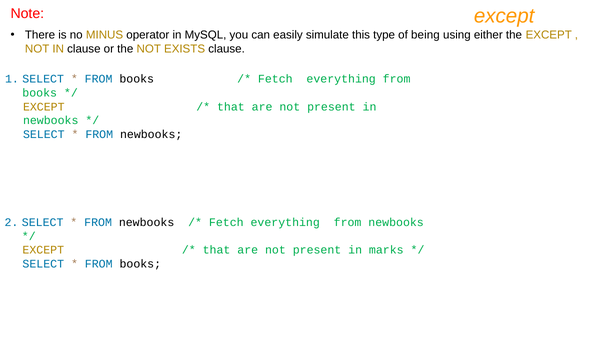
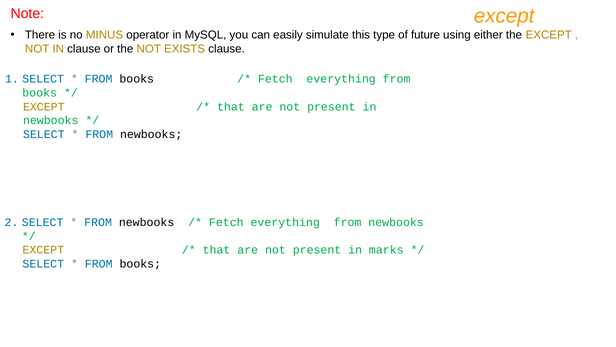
being: being -> future (426, 35)
